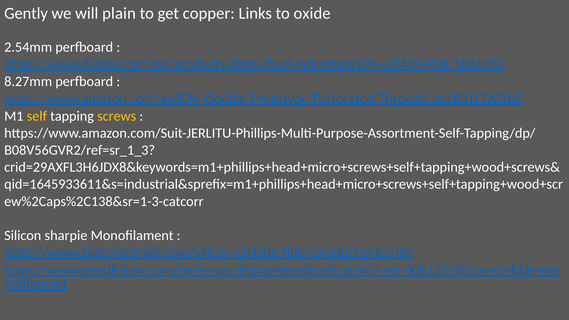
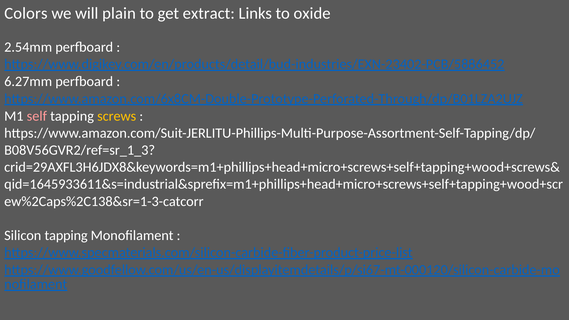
Gently: Gently -> Colors (26, 13)
copper: copper -> extract (209, 13)
8.27mm: 8.27mm -> 6.27mm (28, 82)
self colour: yellow -> pink (37, 116)
Silicon sharpie: sharpie -> tapping (66, 236)
